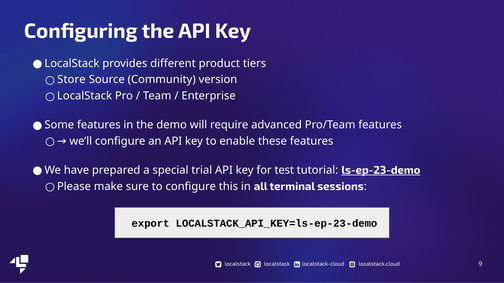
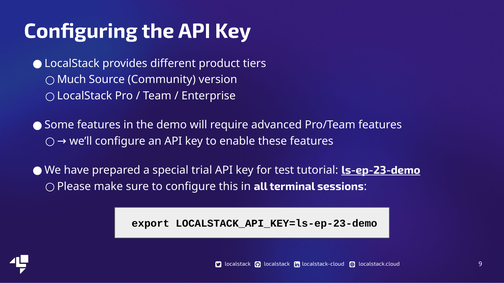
Store: Store -> Much (72, 80)
